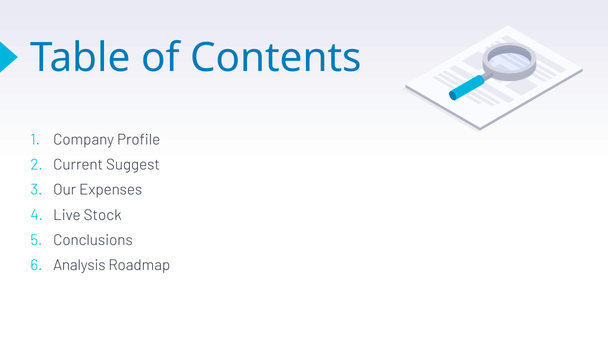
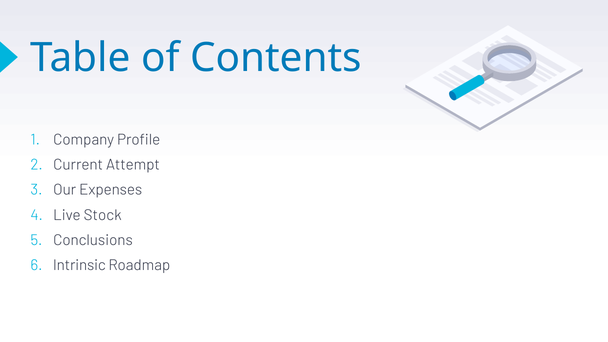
Suggest: Suggest -> Attempt (133, 165)
Analysis: Analysis -> Intrinsic (79, 265)
